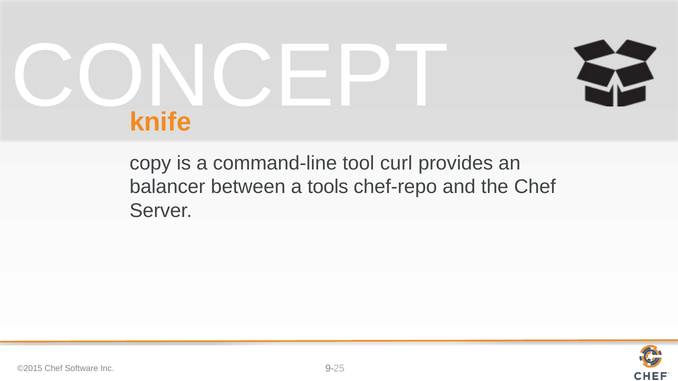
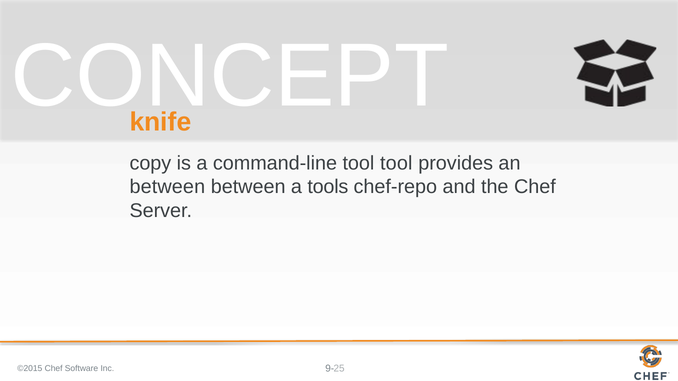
tool curl: curl -> tool (396, 163)
balancer: balancer -> between (167, 187)
